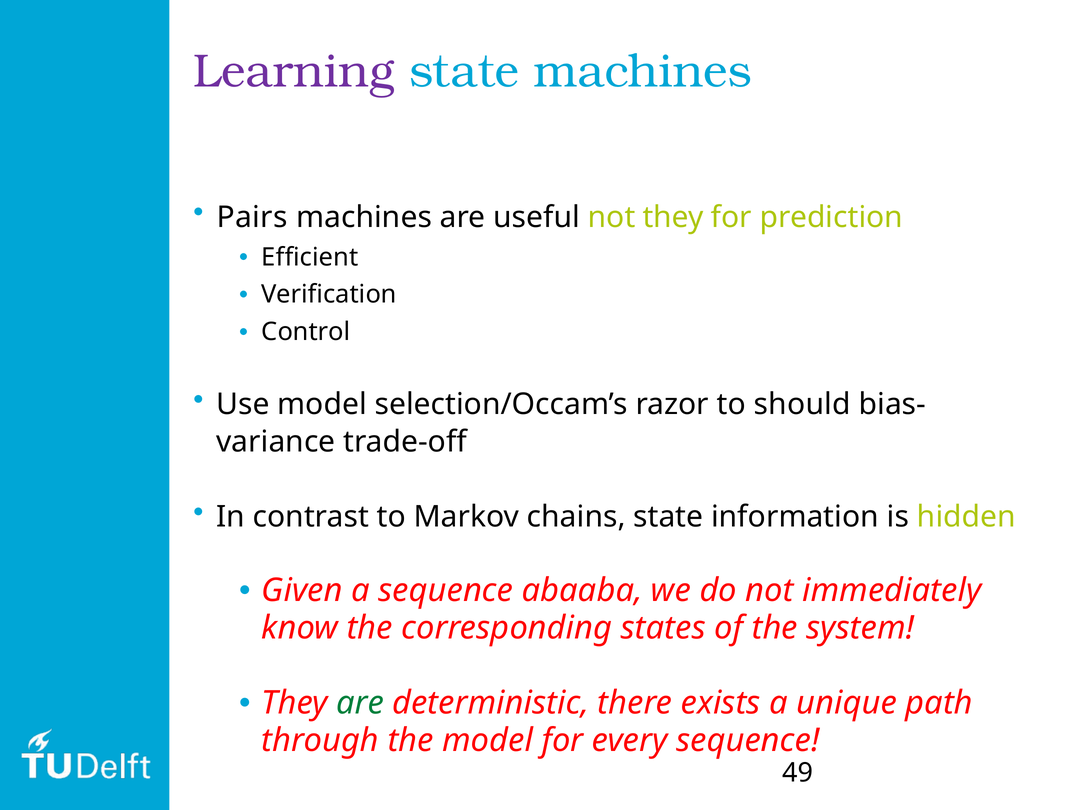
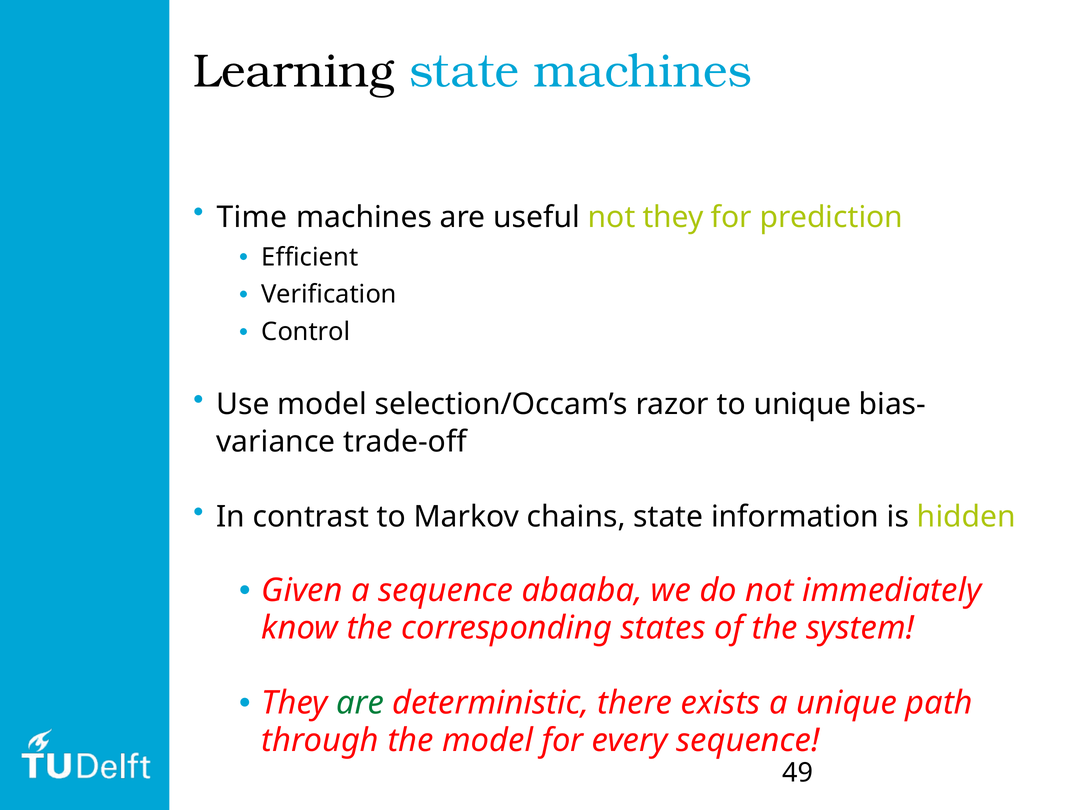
Learning colour: purple -> black (294, 71)
Pairs: Pairs -> Time (252, 217)
to should: should -> unique (802, 405)
